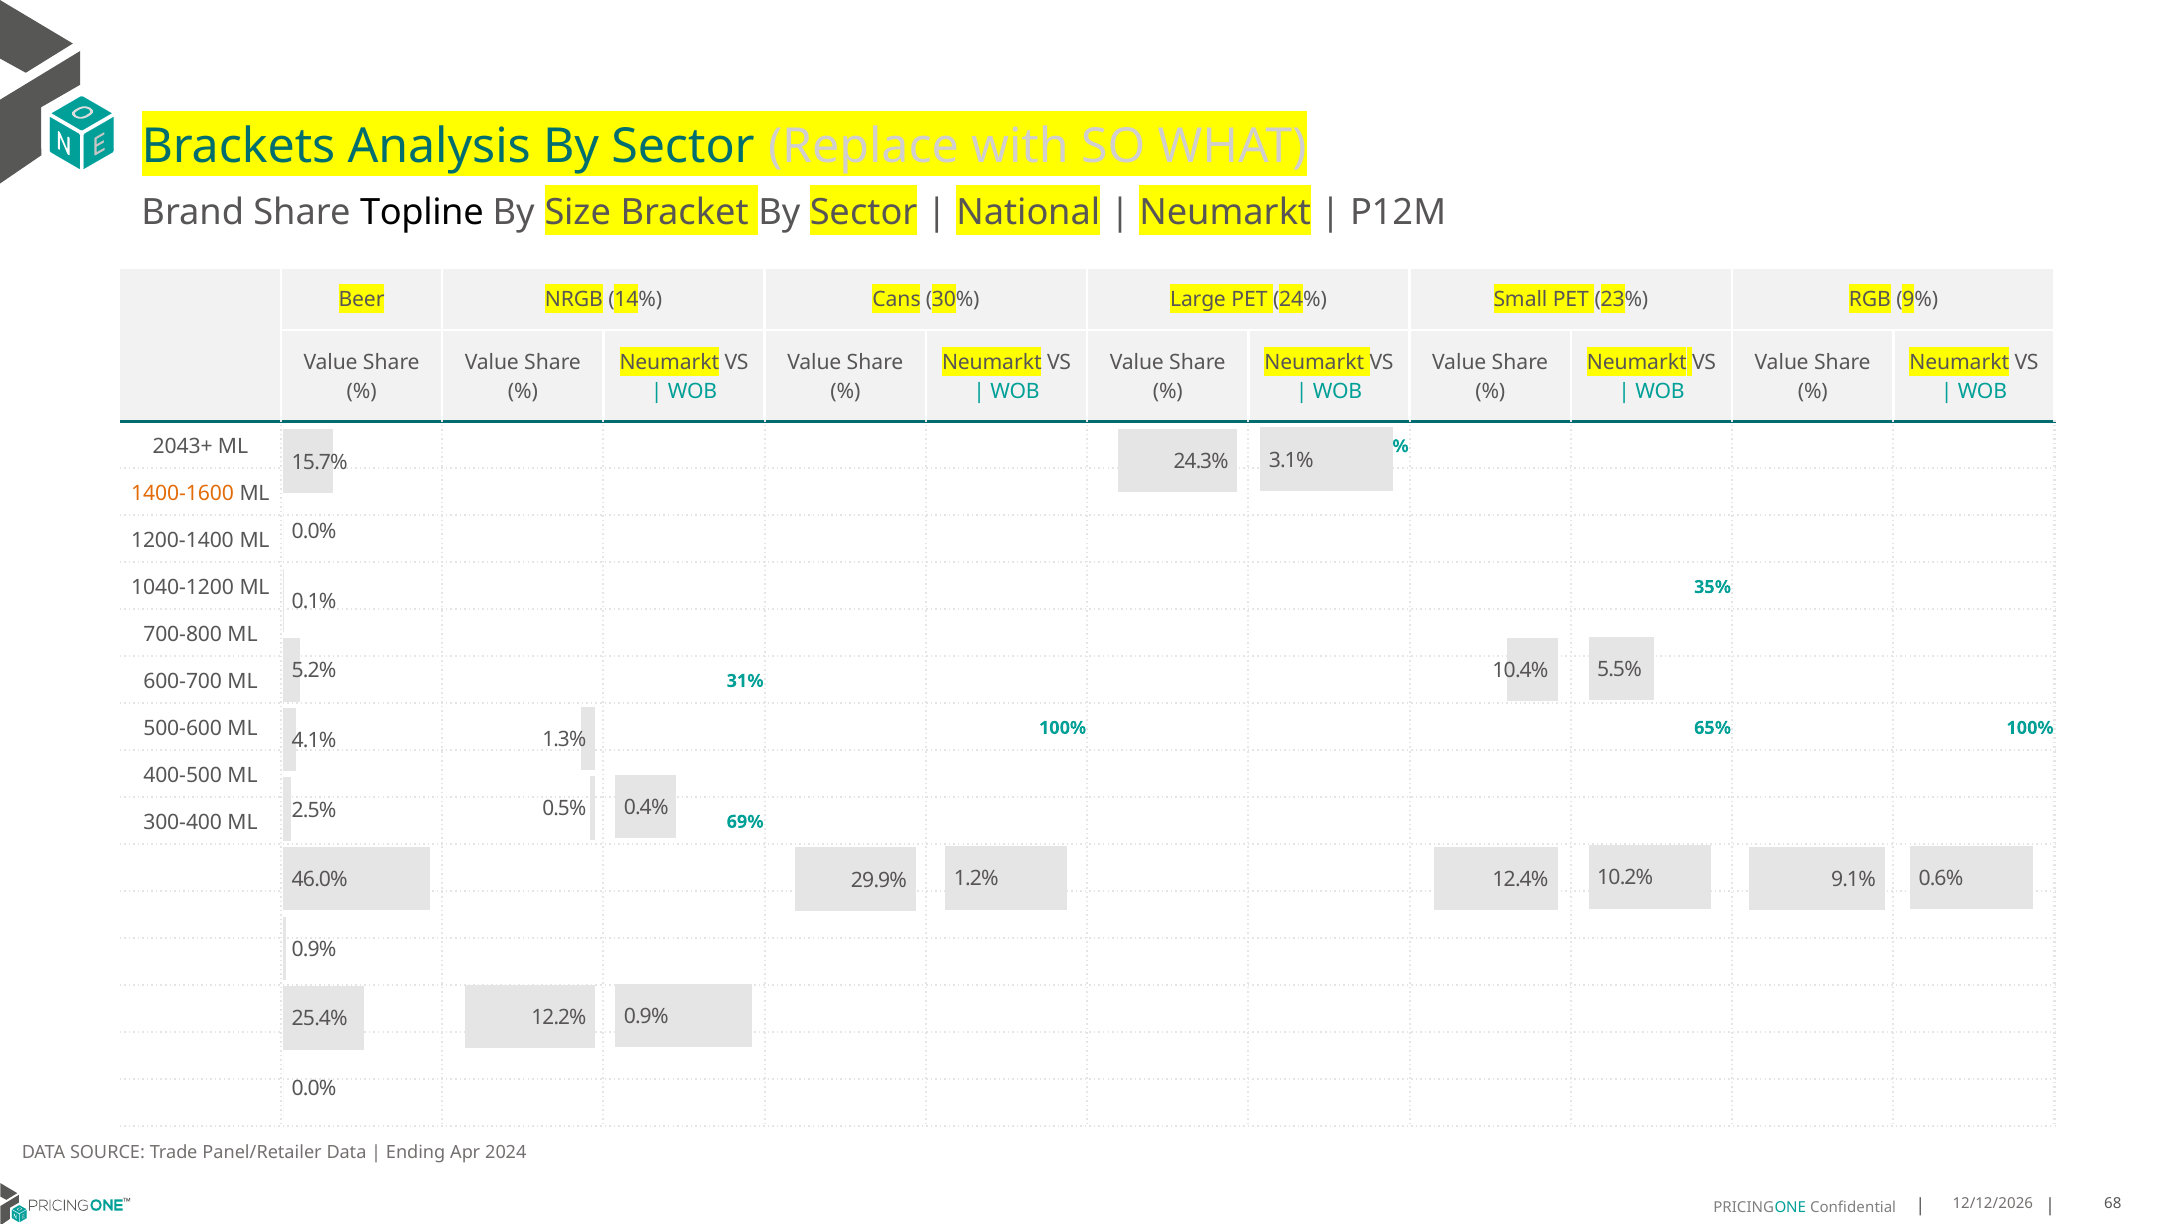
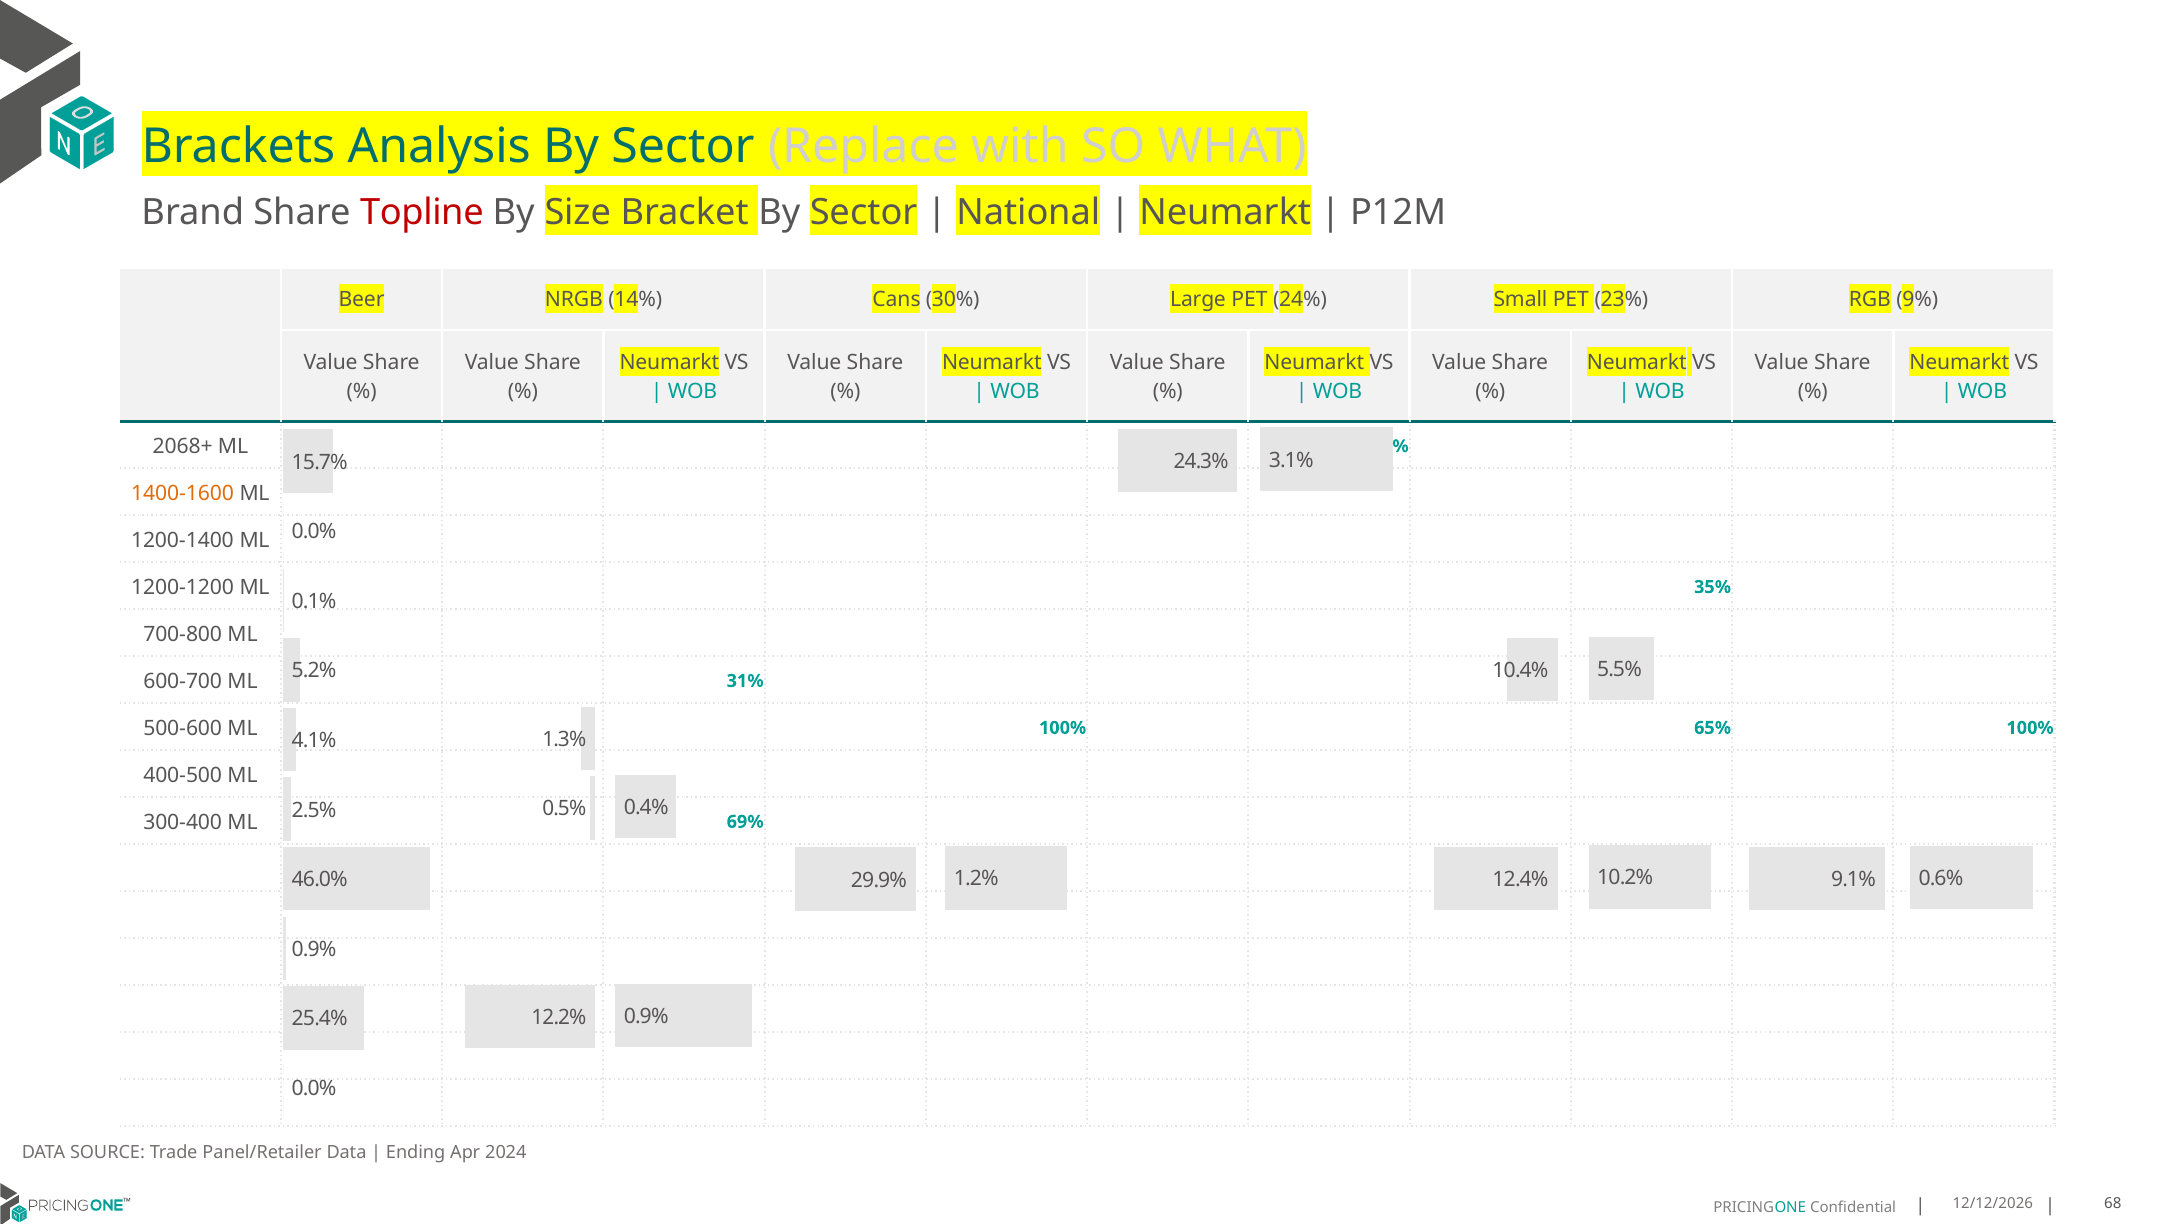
Topline colour: black -> red (422, 212)
2043+: 2043+ -> 2068+ (183, 446)
1040-1200: 1040-1200 -> 1200-1200 (183, 587)
